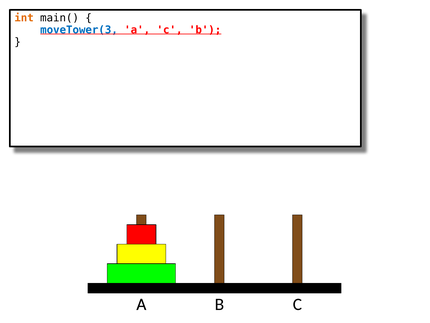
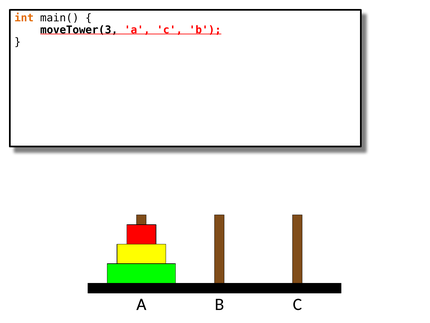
moveTower(3 colour: blue -> black (79, 30)
